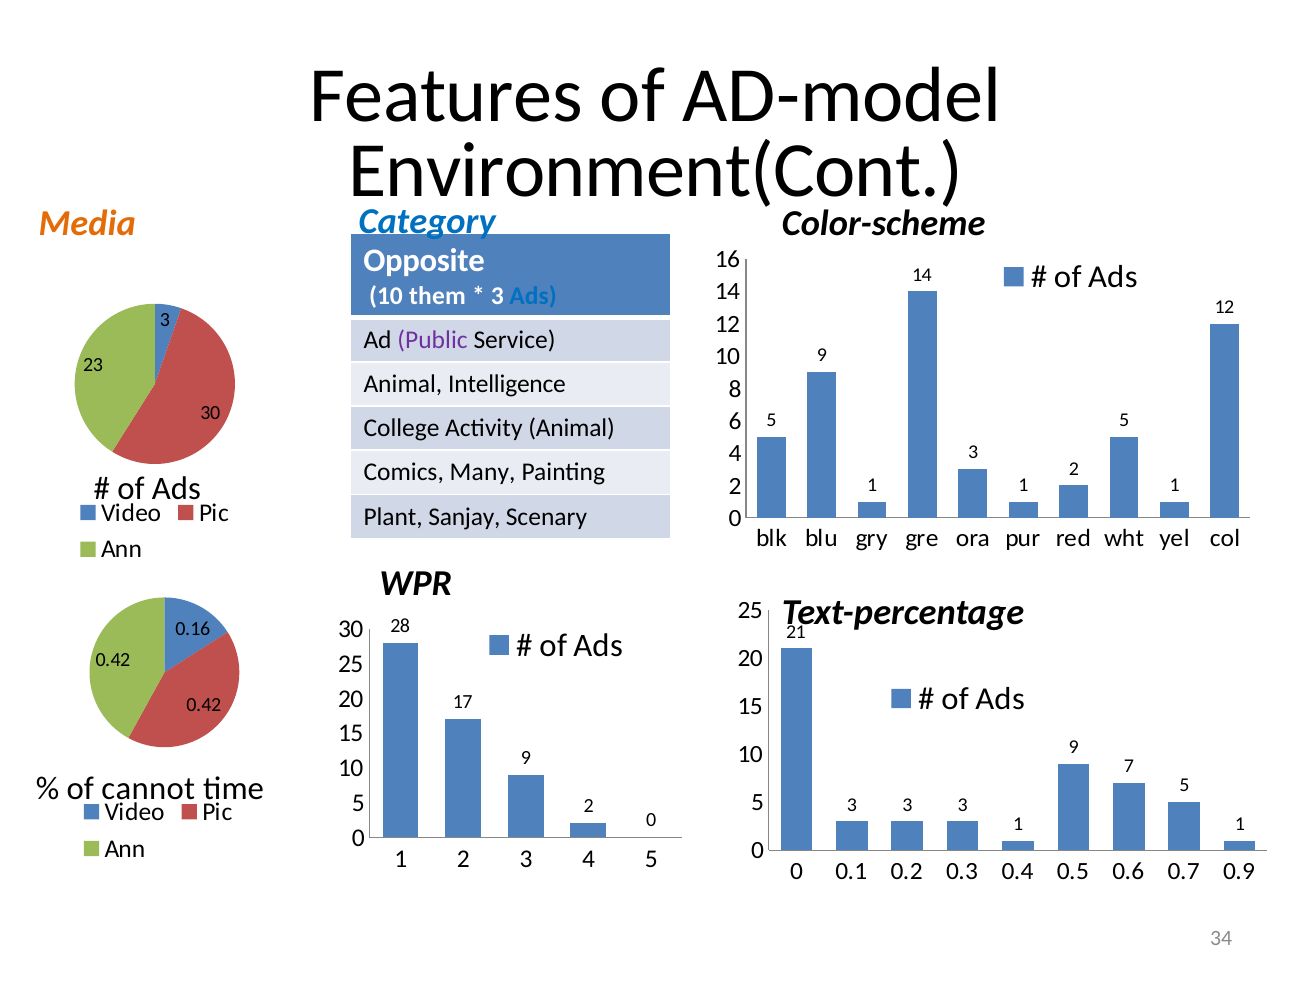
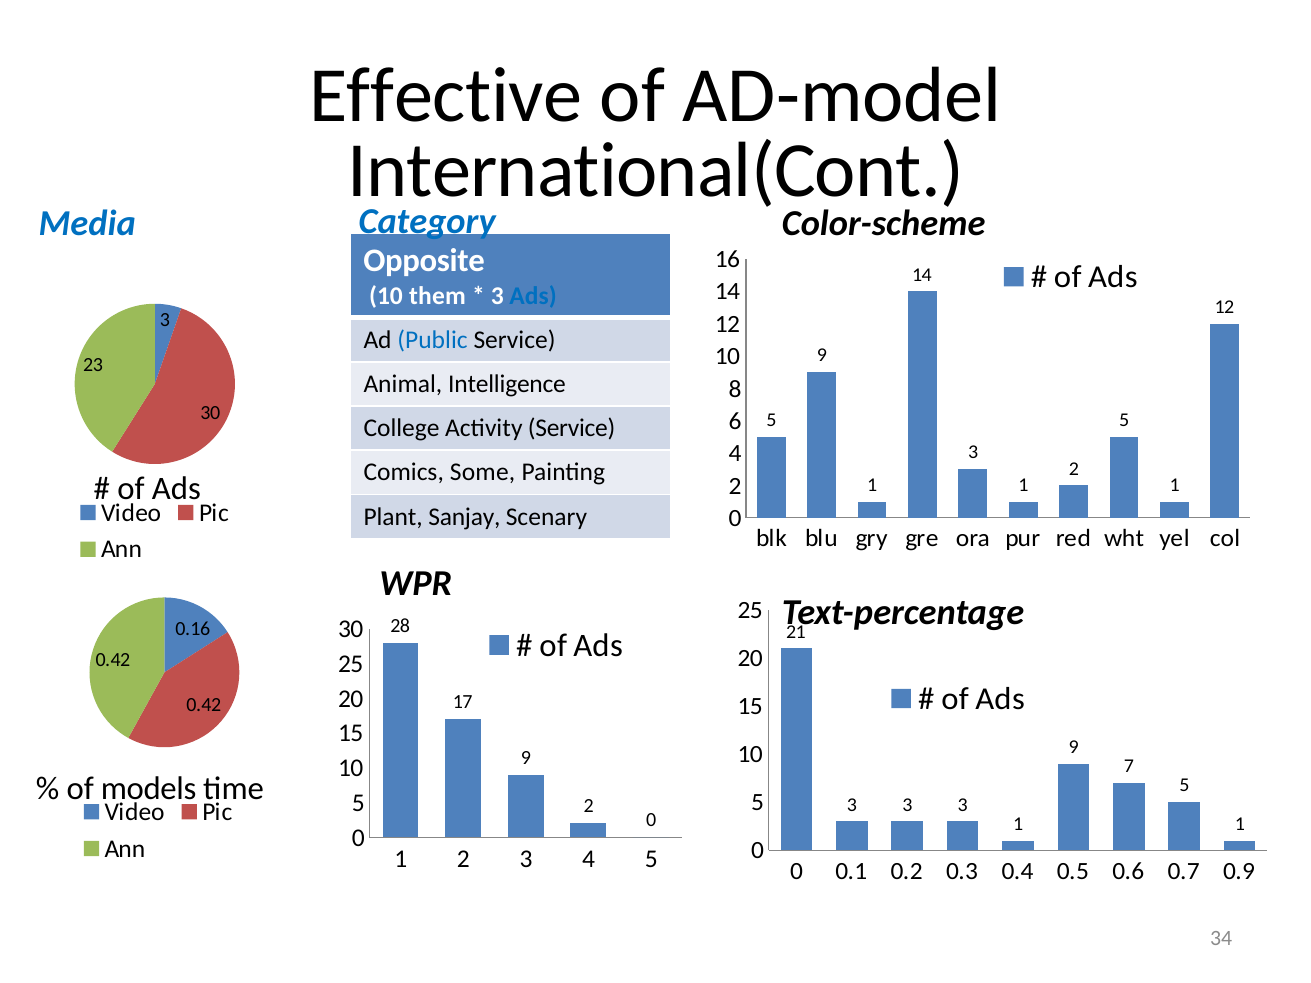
Features: Features -> Effective (446, 95)
Environment(Cont: Environment(Cont -> International(Cont (656, 171)
Media colour: orange -> blue (87, 223)
Public colour: purple -> blue (432, 340)
Activity Animal: Animal -> Service (572, 428)
Many: Many -> Some (483, 473)
cannot: cannot -> models (149, 788)
